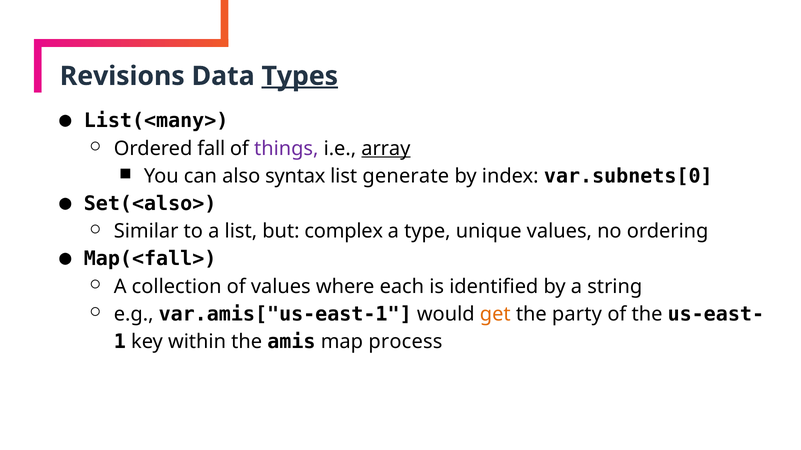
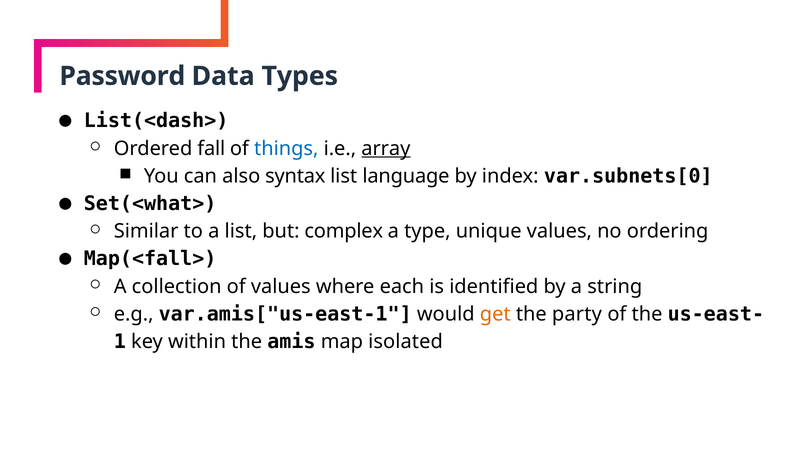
Revisions: Revisions -> Password (122, 76)
Types underline: present -> none (300, 76)
List(<many>: List(<many> -> List(<dash> (156, 121)
things colour: purple -> blue (286, 149)
generate: generate -> language (406, 176)
Set(<also>: Set(<also> -> Set(<what> (150, 204)
process: process -> isolated (405, 342)
